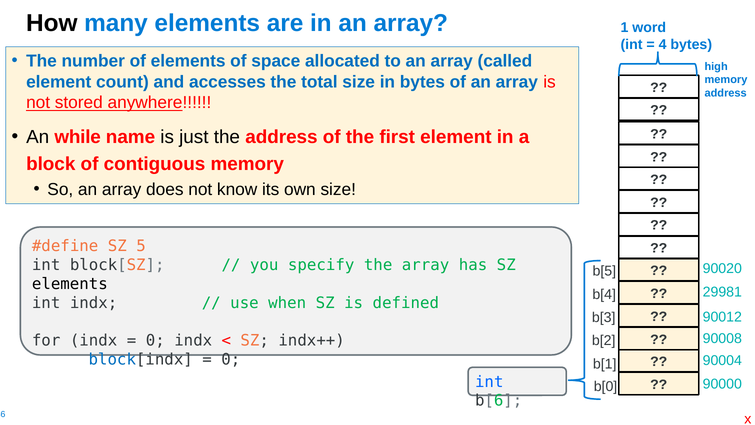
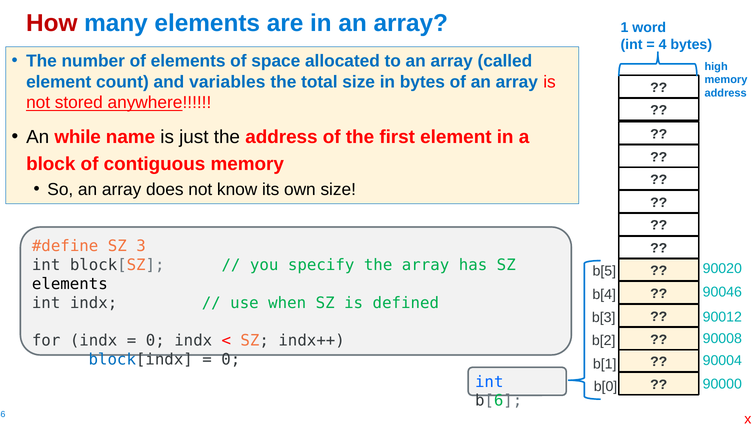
How colour: black -> red (52, 23)
accesses: accesses -> variables (227, 82)
5: 5 -> 3 (141, 246)
29981: 29981 -> 90046 (722, 292)
